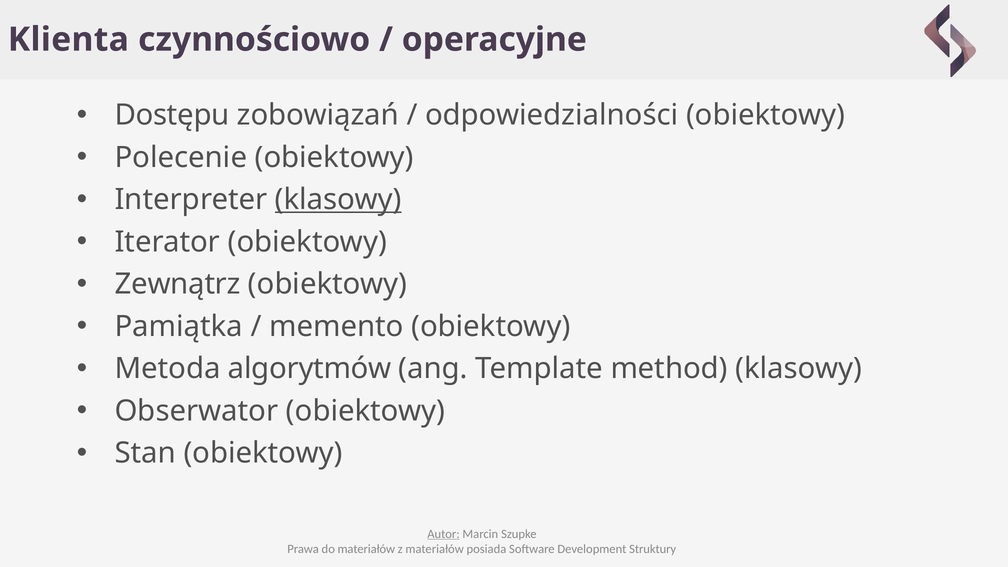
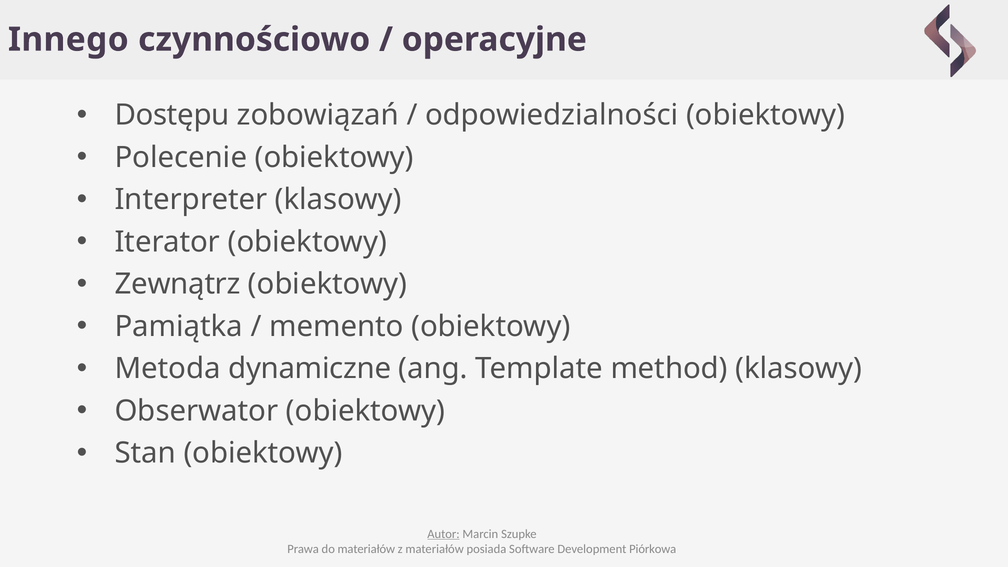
Klienta: Klienta -> Innego (68, 40)
klasowy underline: present -> none (338, 200)
algorytmów: algorytmów -> dynamiczne (310, 369)
Struktury: Struktury -> Piórkowa (653, 549)
